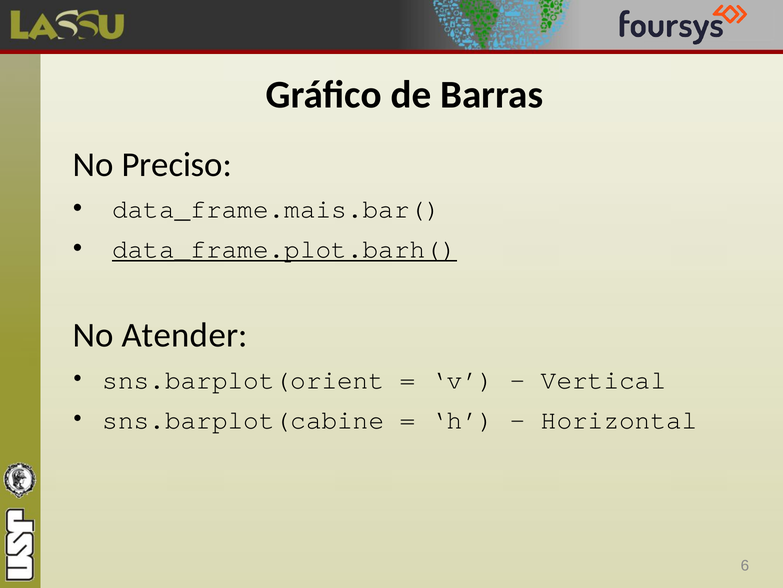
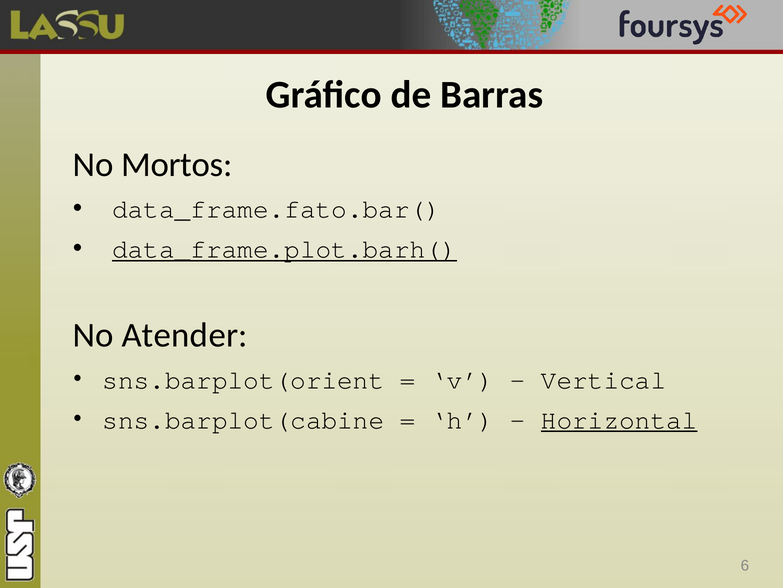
Preciso: Preciso -> Mortos (177, 164)
data_frame.mais.bar(: data_frame.mais.bar( -> data_frame.fato.bar( (277, 209)
Horizontal underline: none -> present (619, 420)
